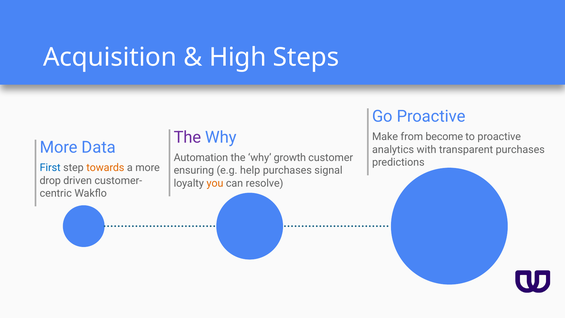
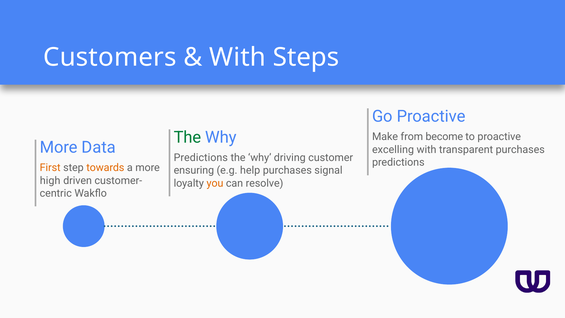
Acquisition: Acquisition -> Customers (110, 57)
High: High -> With (238, 57)
The colour: purple -> green (187, 137)
analytics: analytics -> excelling (393, 149)
Automation: Automation -> Predictions (201, 158)
growth: growth -> driving (290, 158)
First colour: blue -> orange (50, 168)
drop: drop -> high (50, 180)
